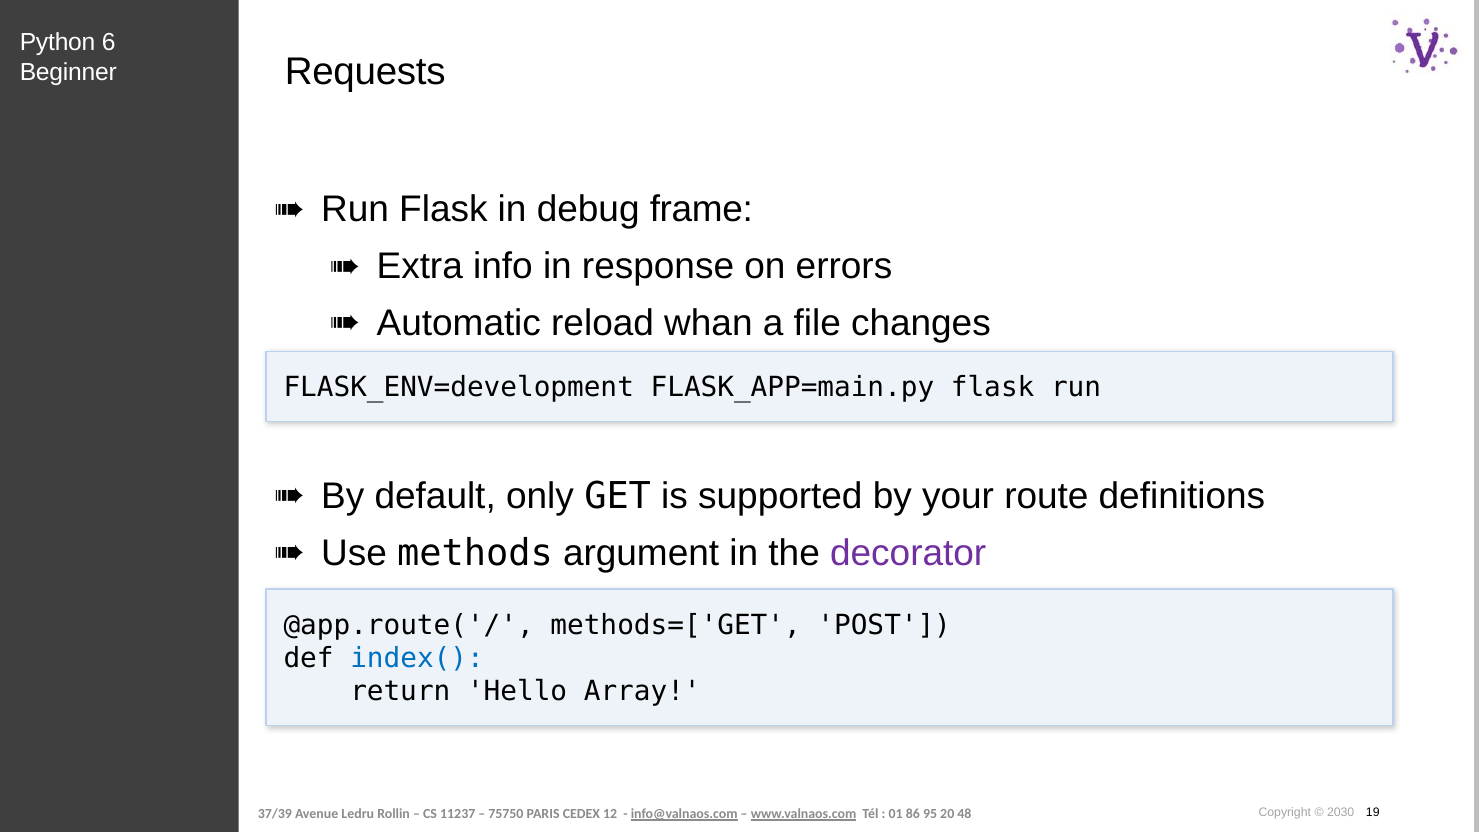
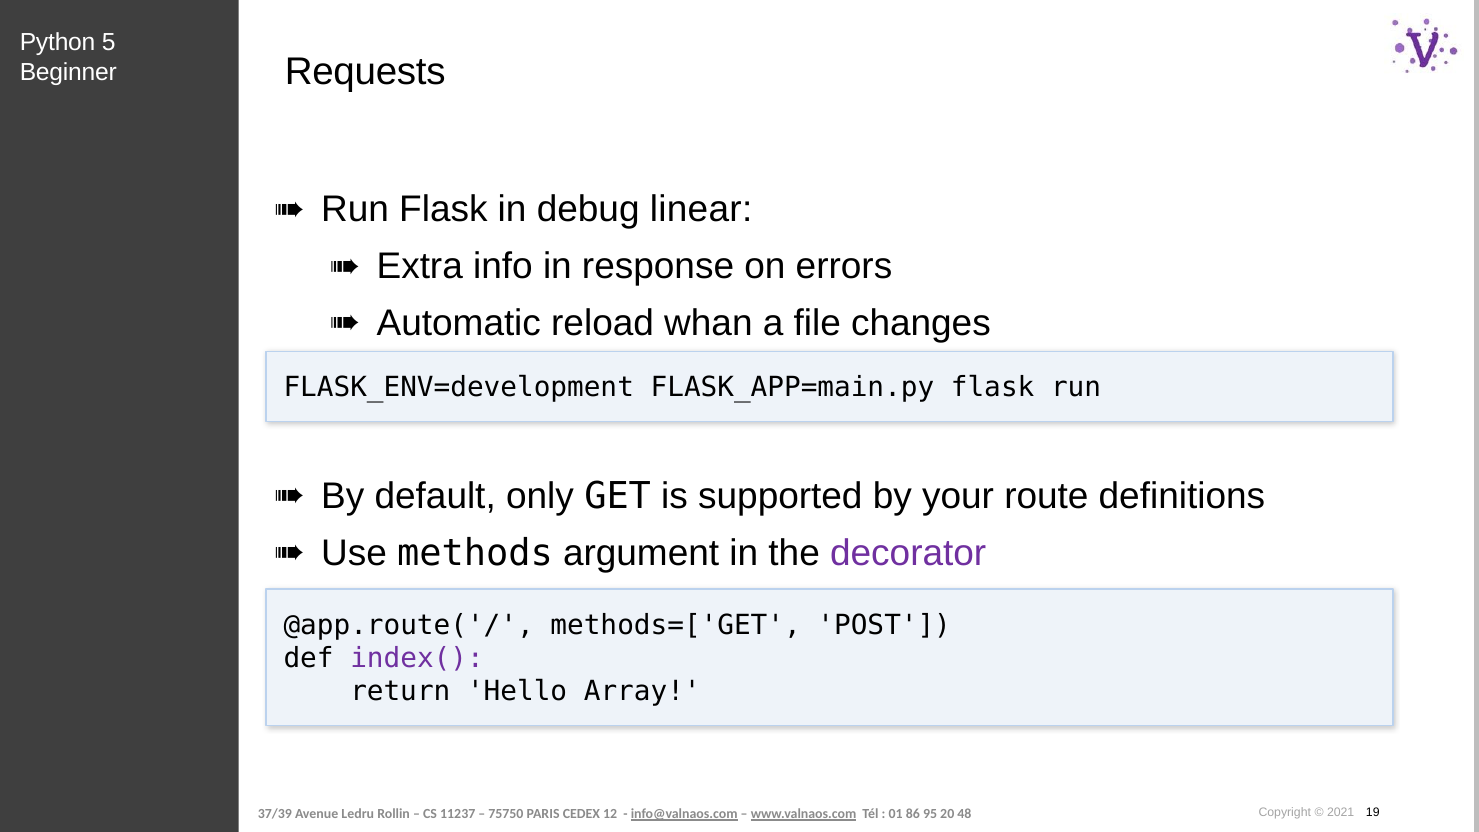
6: 6 -> 5 (109, 43)
frame: frame -> linear (701, 210)
index( colour: blue -> purple (417, 658)
2030: 2030 -> 2021 (1341, 812)
